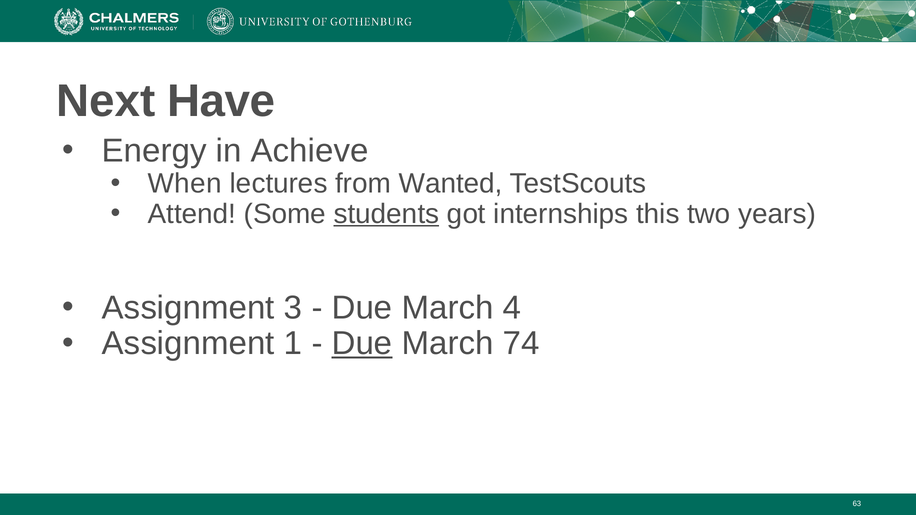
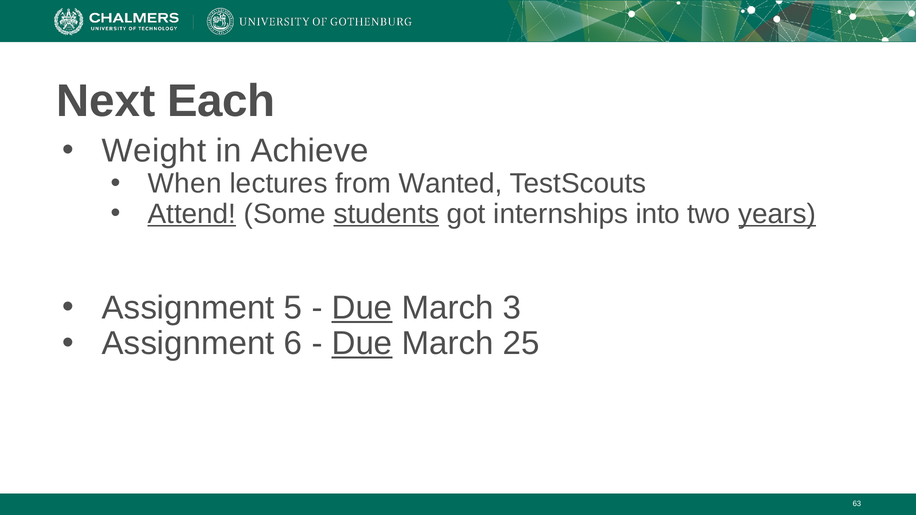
Have: Have -> Each (221, 101)
Energy: Energy -> Weight (154, 151)
Attend underline: none -> present (192, 214)
this: this -> into (658, 214)
years underline: none -> present (777, 214)
3: 3 -> 5 (293, 308)
Due underline: none -> present (362, 308)
4: 4 -> 3 (512, 308)
1: 1 -> 6 (293, 344)
74: 74 -> 25 (521, 344)
